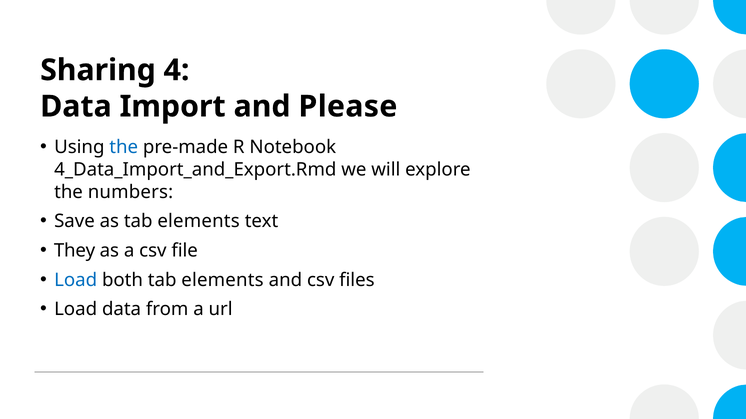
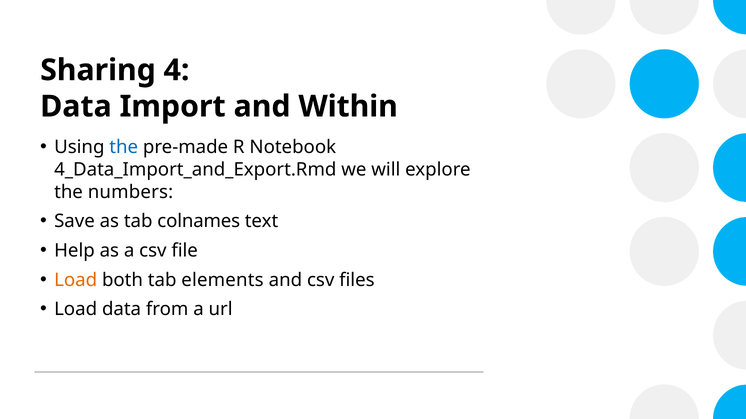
Please: Please -> Within (348, 107)
as tab elements: elements -> colnames (199, 222)
They: They -> Help (74, 251)
Load colour: blue -> orange (76, 280)
